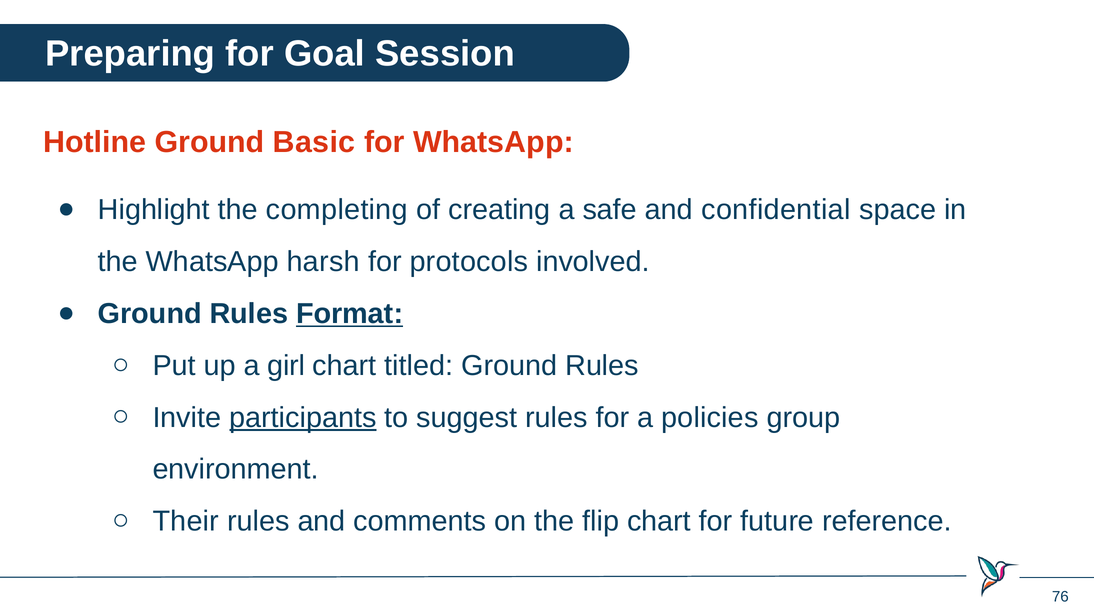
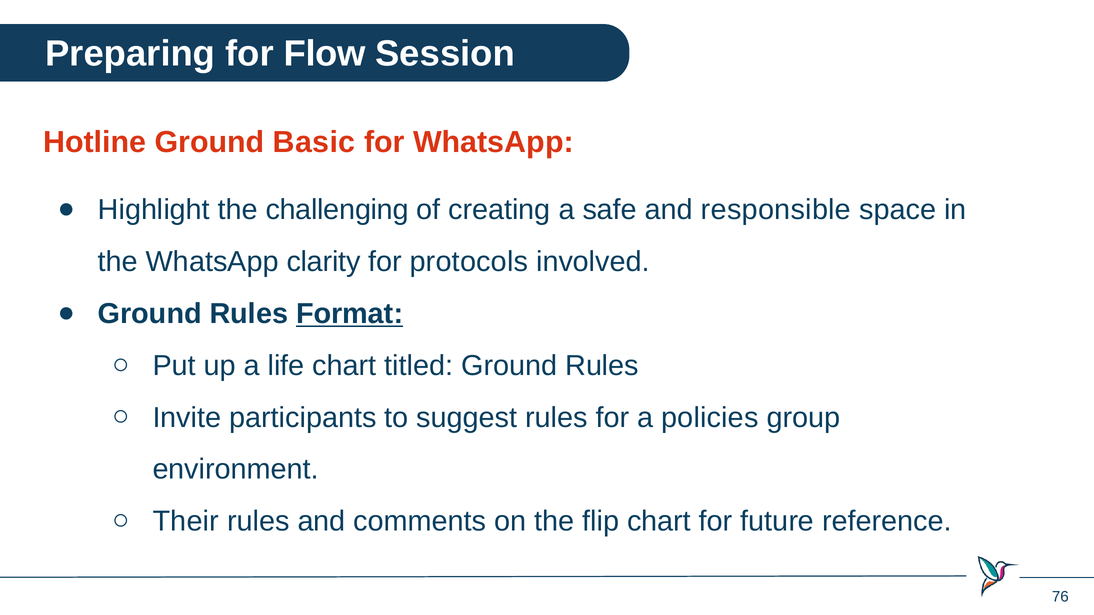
Goal: Goal -> Flow (325, 54)
completing: completing -> challenging (337, 210)
confidential: confidential -> responsible (776, 210)
harsh: harsh -> clarity (324, 262)
girl: girl -> life (286, 366)
participants underline: present -> none (303, 418)
